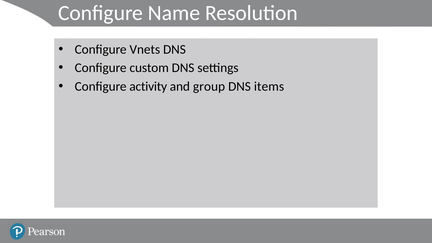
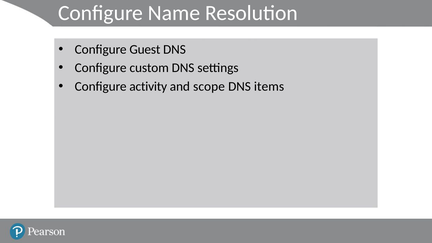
Vnets: Vnets -> Guest (145, 49)
group: group -> scope (209, 86)
